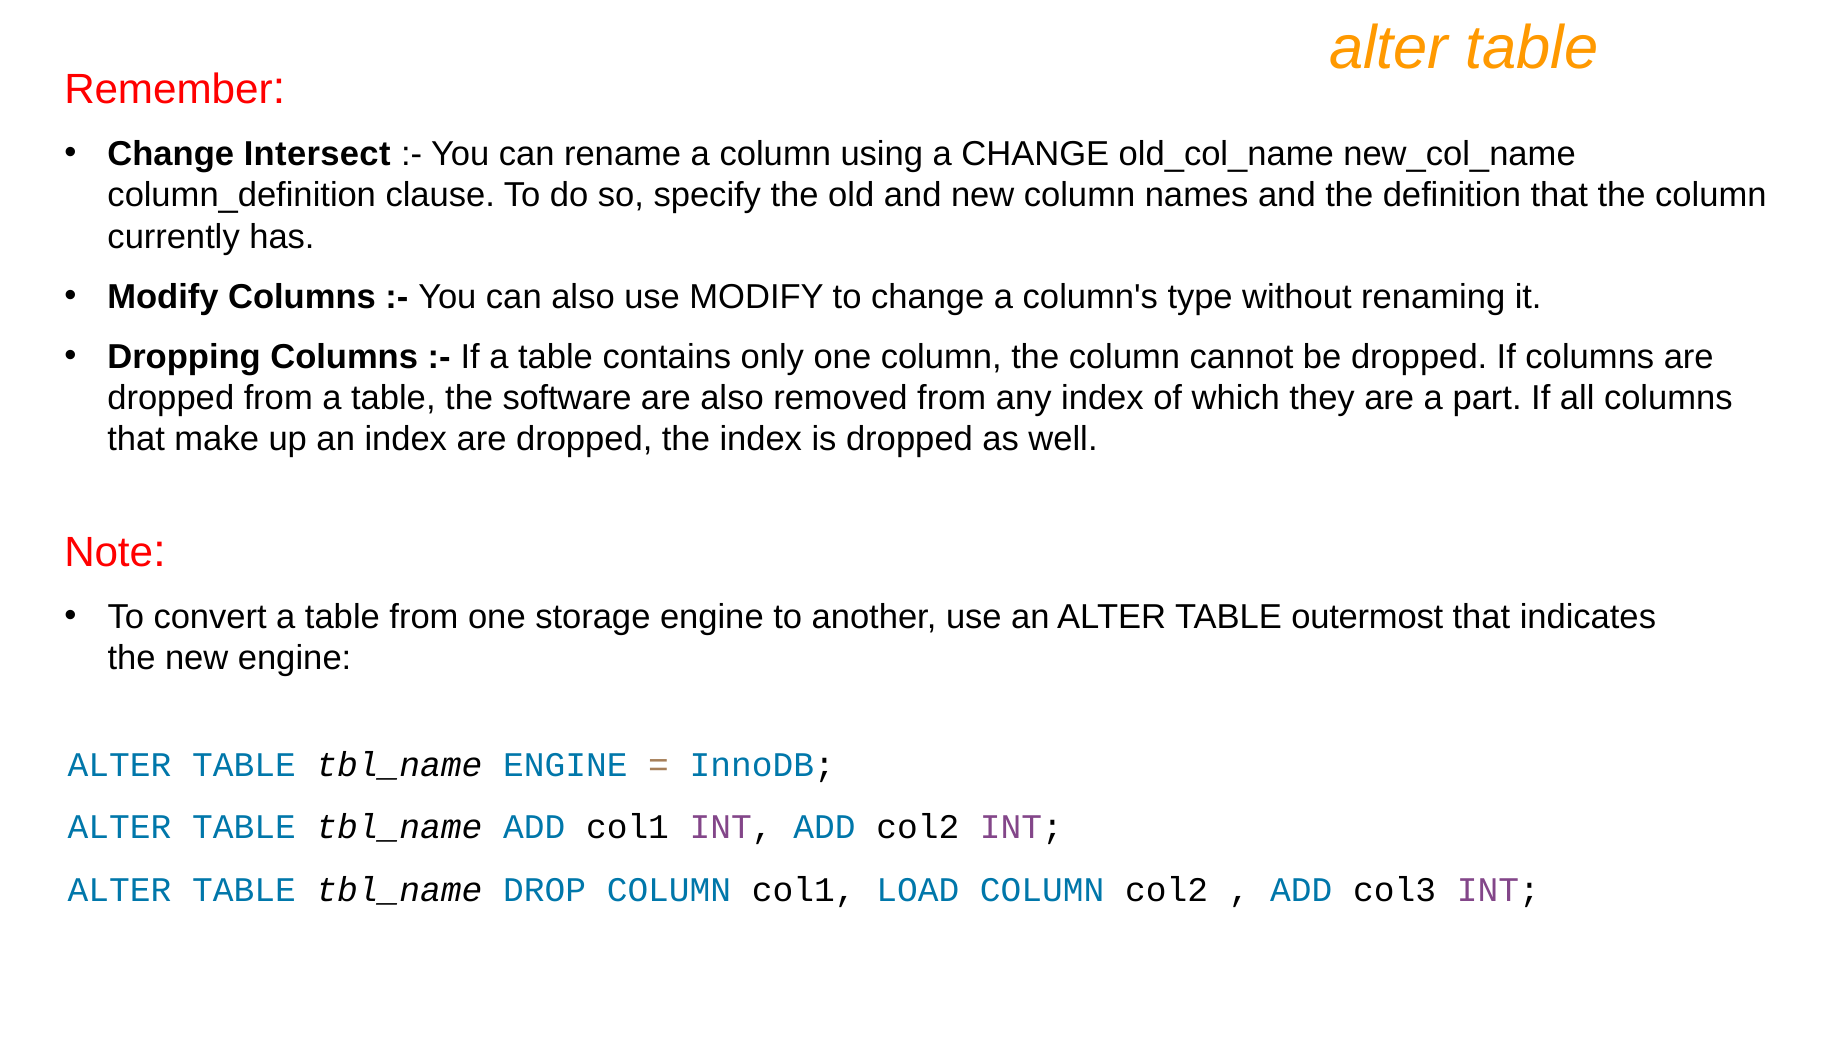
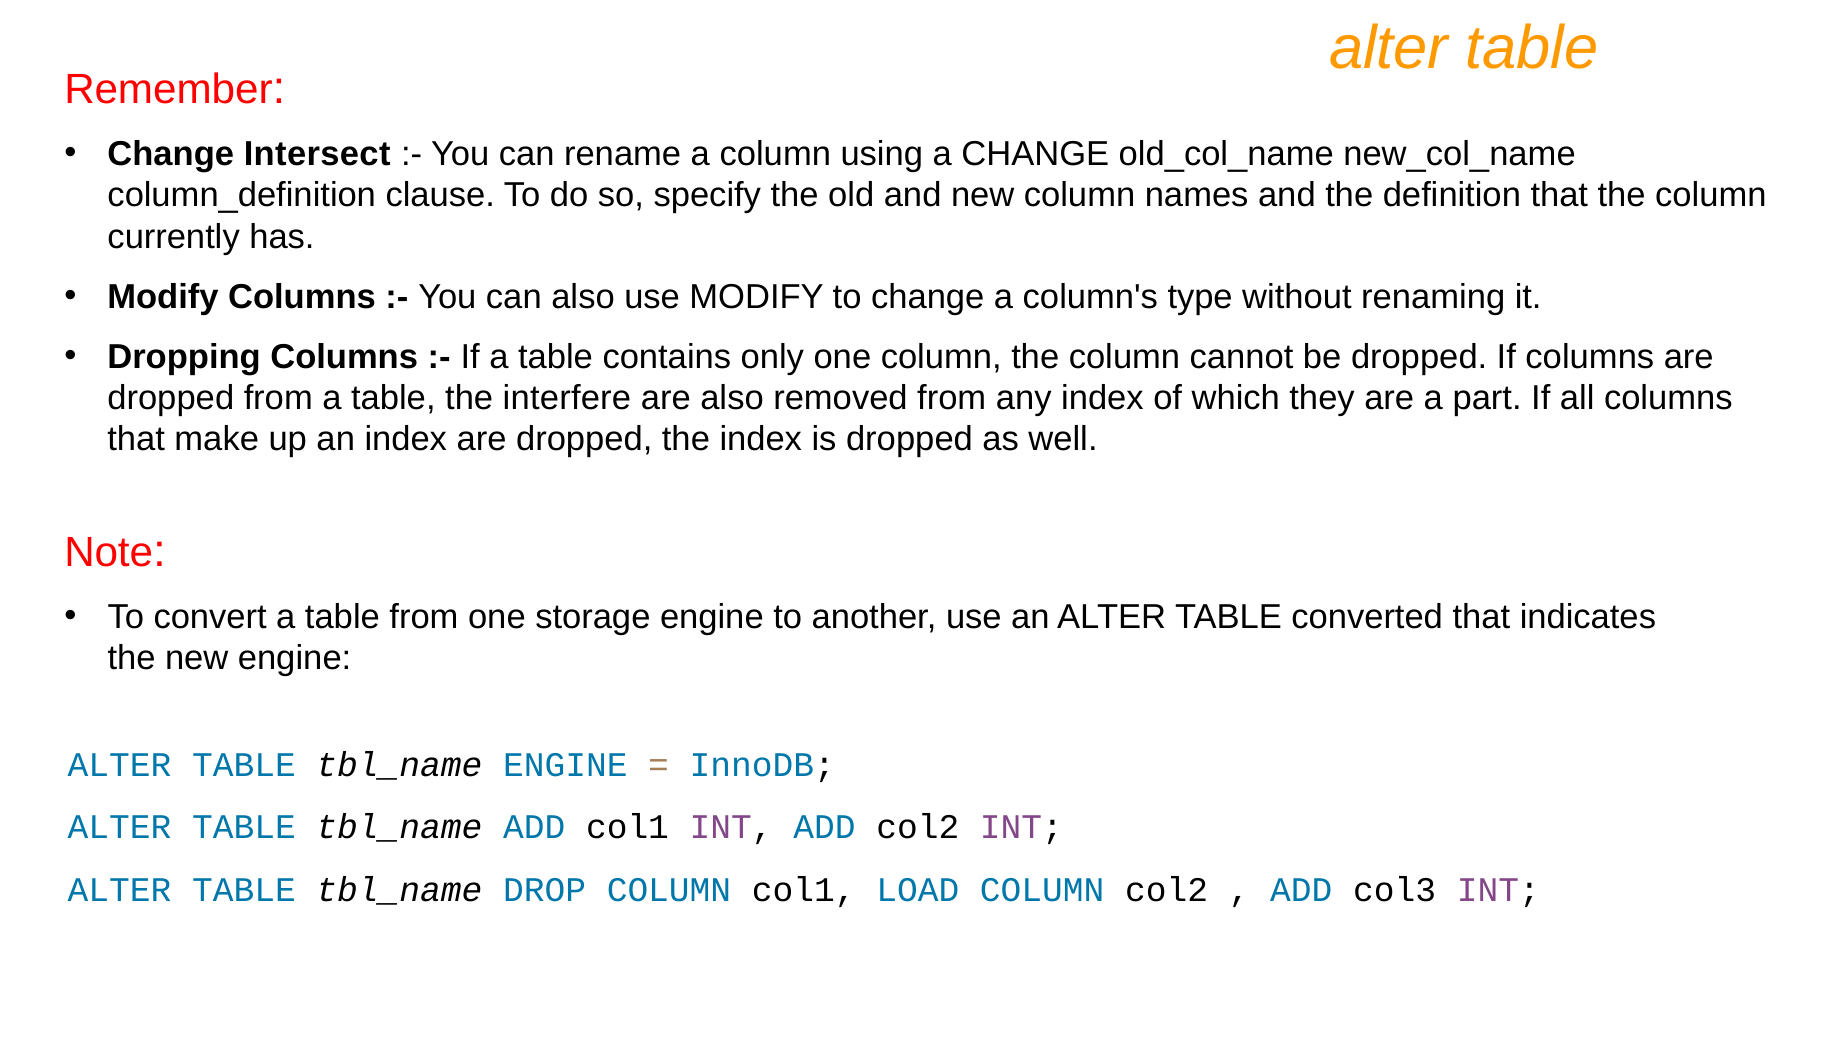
software: software -> interfere (567, 398)
outermost: outermost -> converted (1367, 617)
